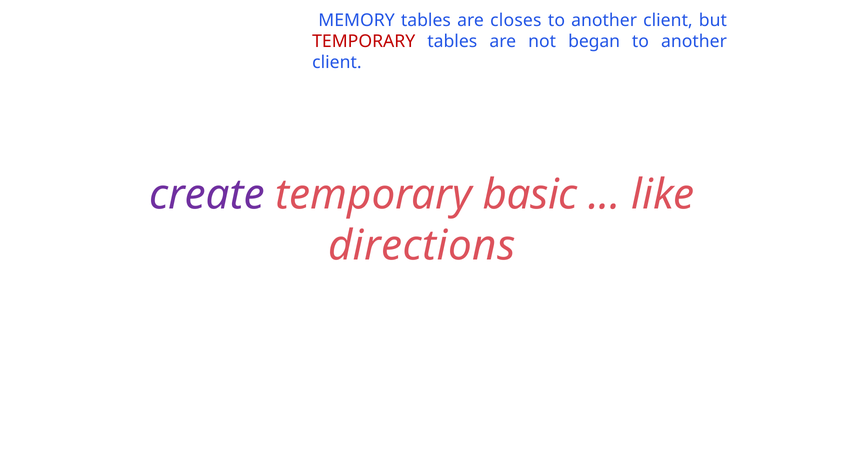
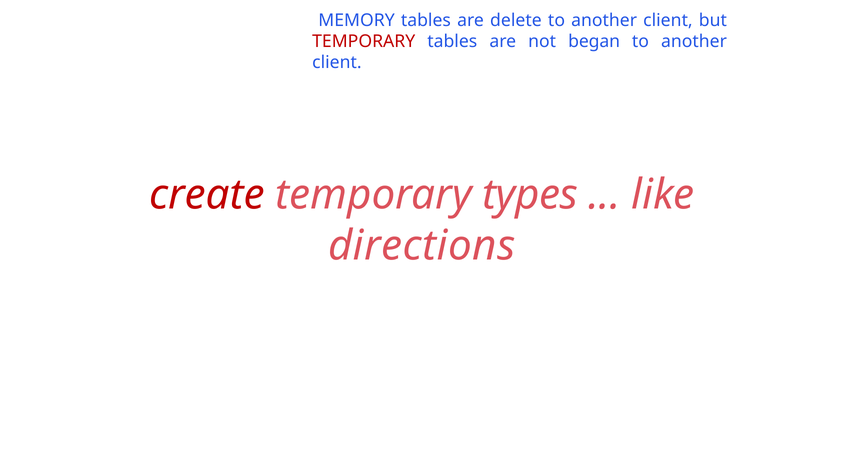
closes: closes -> delete (516, 20)
create colour: purple -> red (207, 195)
basic: basic -> types (530, 195)
